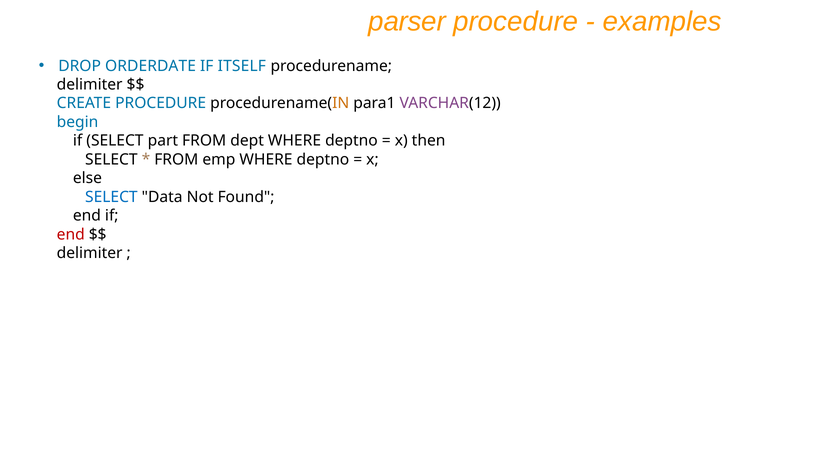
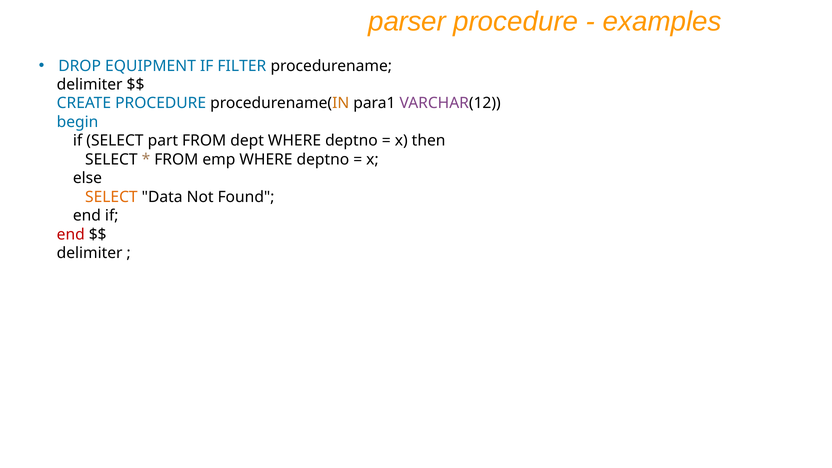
ORDERDATE: ORDERDATE -> EQUIPMENT (150, 66)
ITSELF: ITSELF -> FILTER (242, 66)
SELECT colour: blue -> orange (111, 197)
